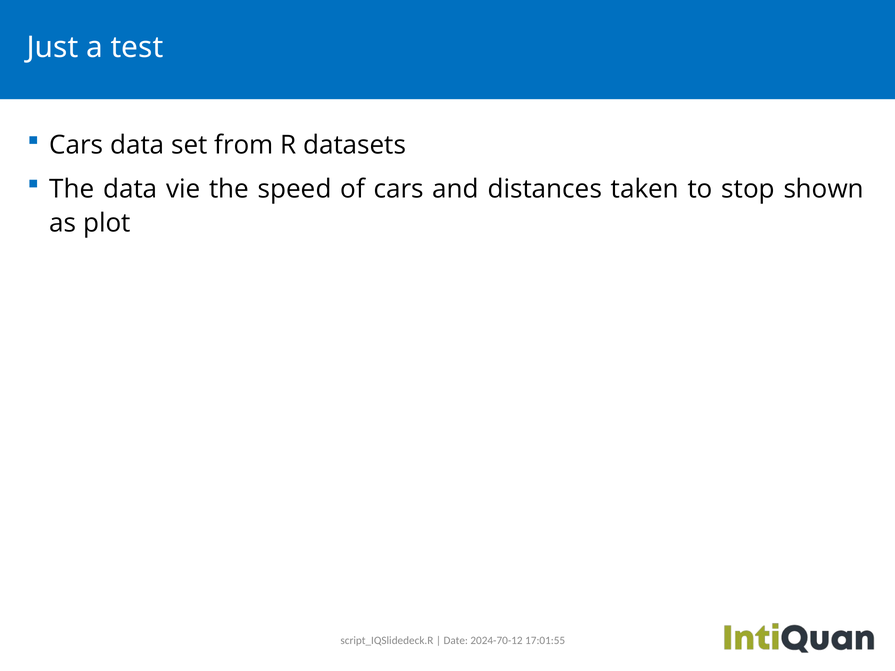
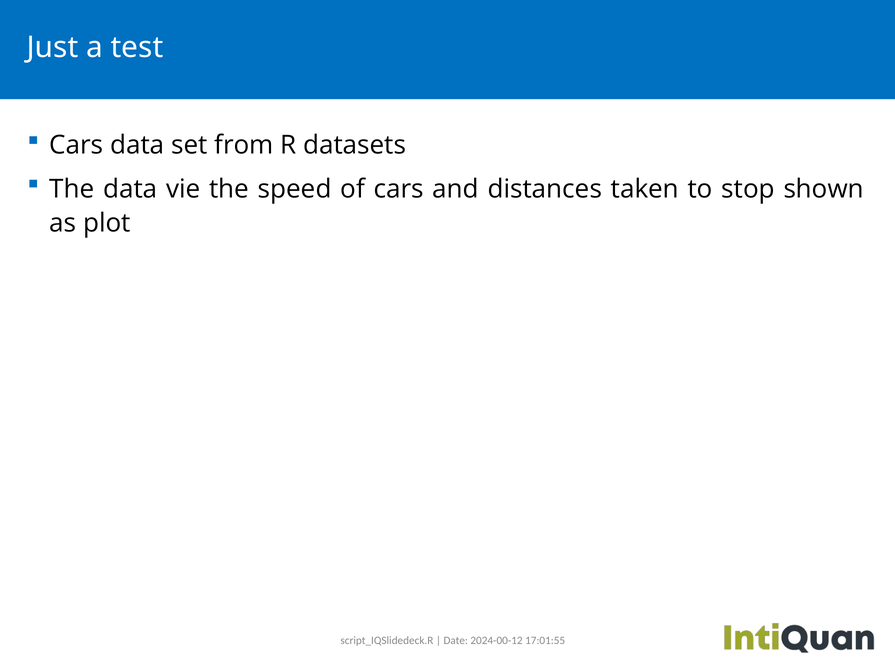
2024-70-12: 2024-70-12 -> 2024-00-12 (497, 641)
